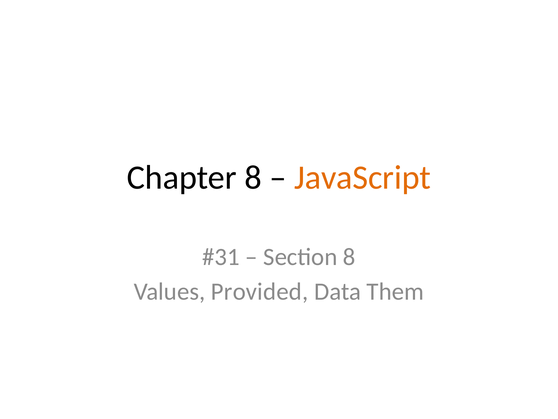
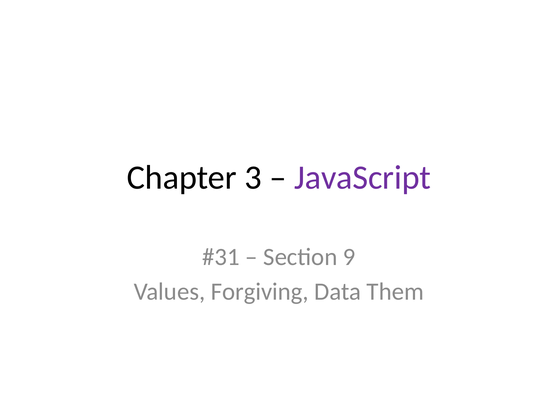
Chapter 8: 8 -> 3 (253, 177)
JavaScript colour: orange -> purple (363, 177)
Section 8: 8 -> 9 (349, 257)
Provided: Provided -> Forgiving (260, 291)
